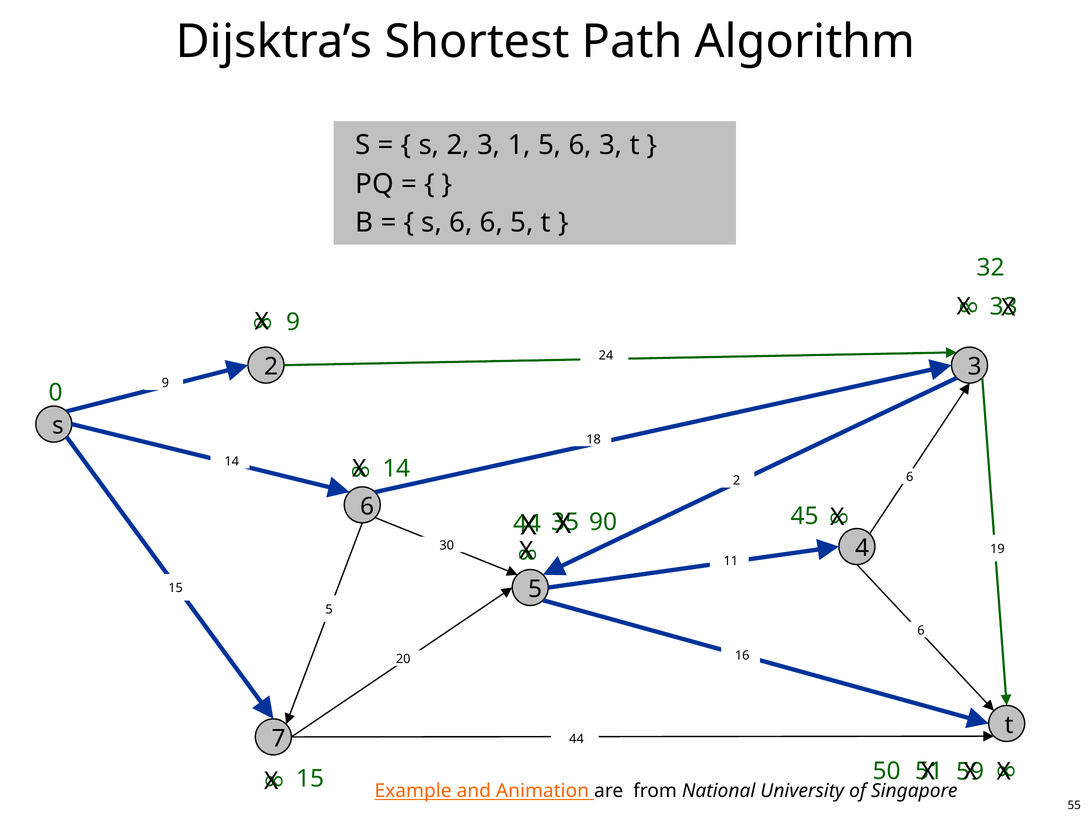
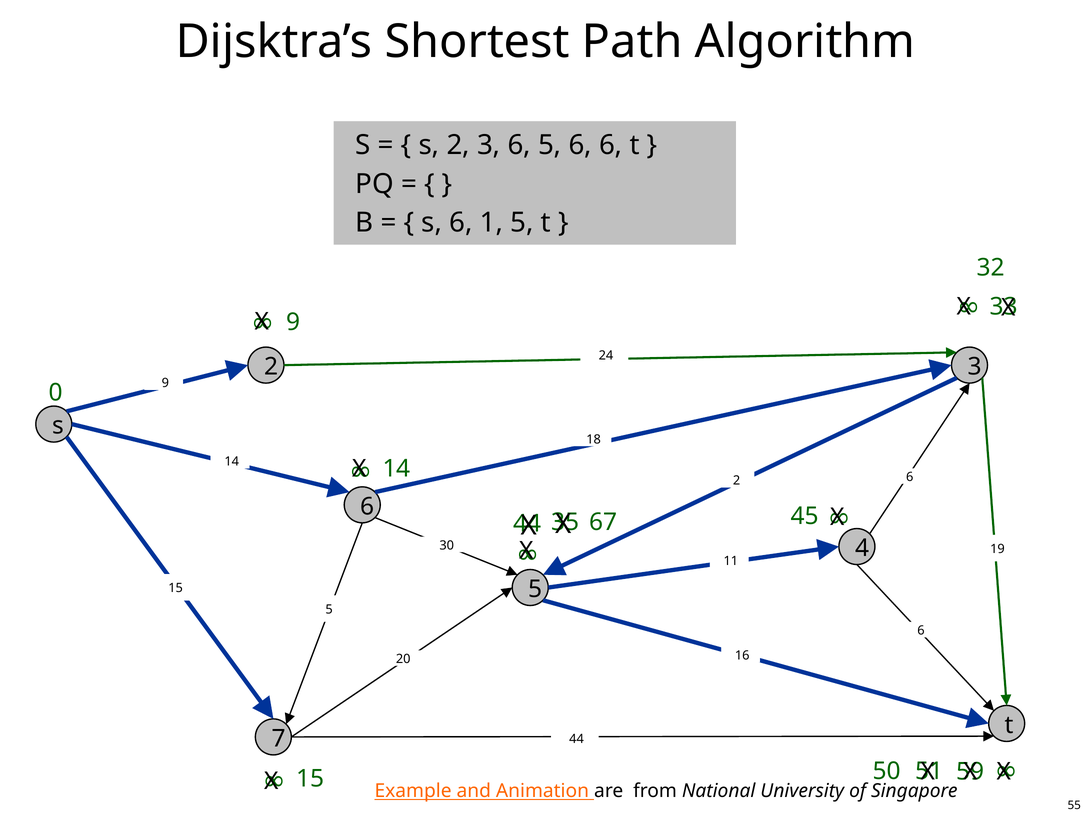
3 1: 1 -> 6 (519, 145)
6 3: 3 -> 6 (611, 145)
6 6: 6 -> 1 (492, 223)
90: 90 -> 67 (603, 522)
